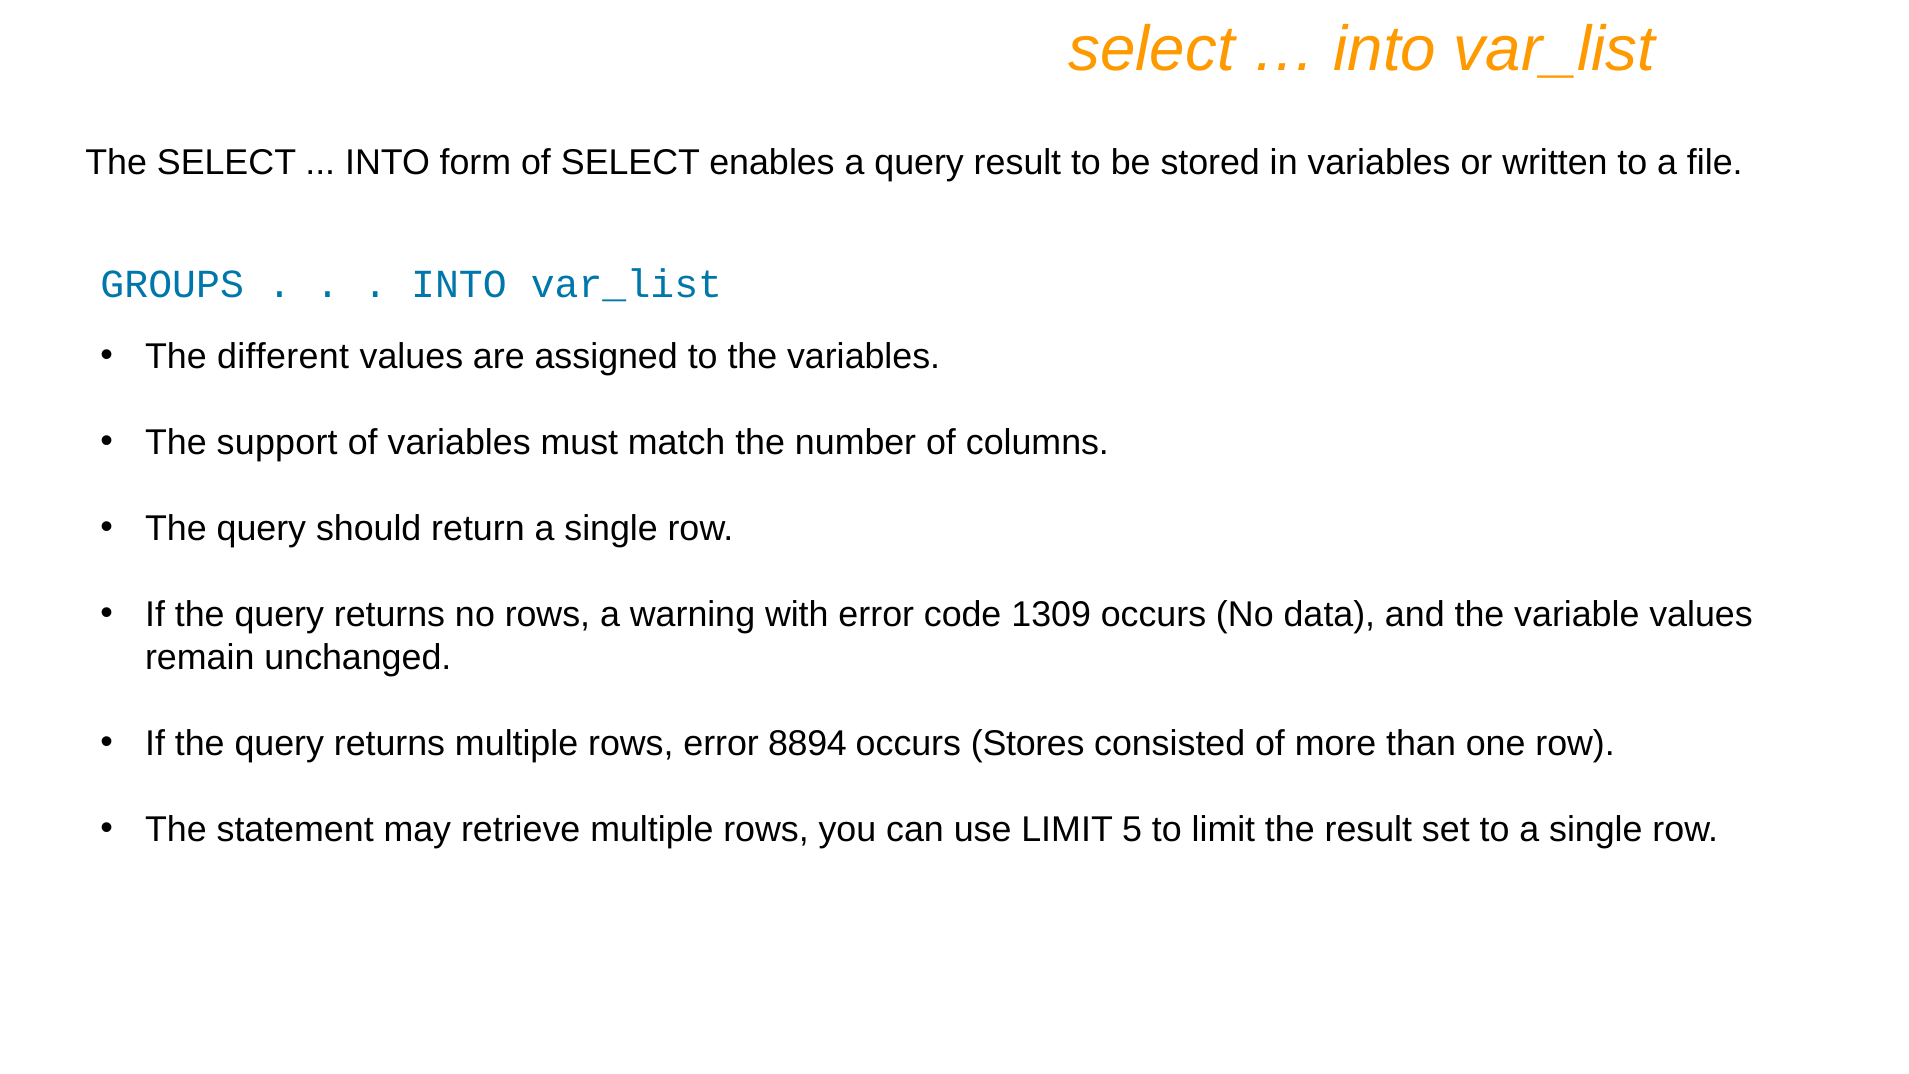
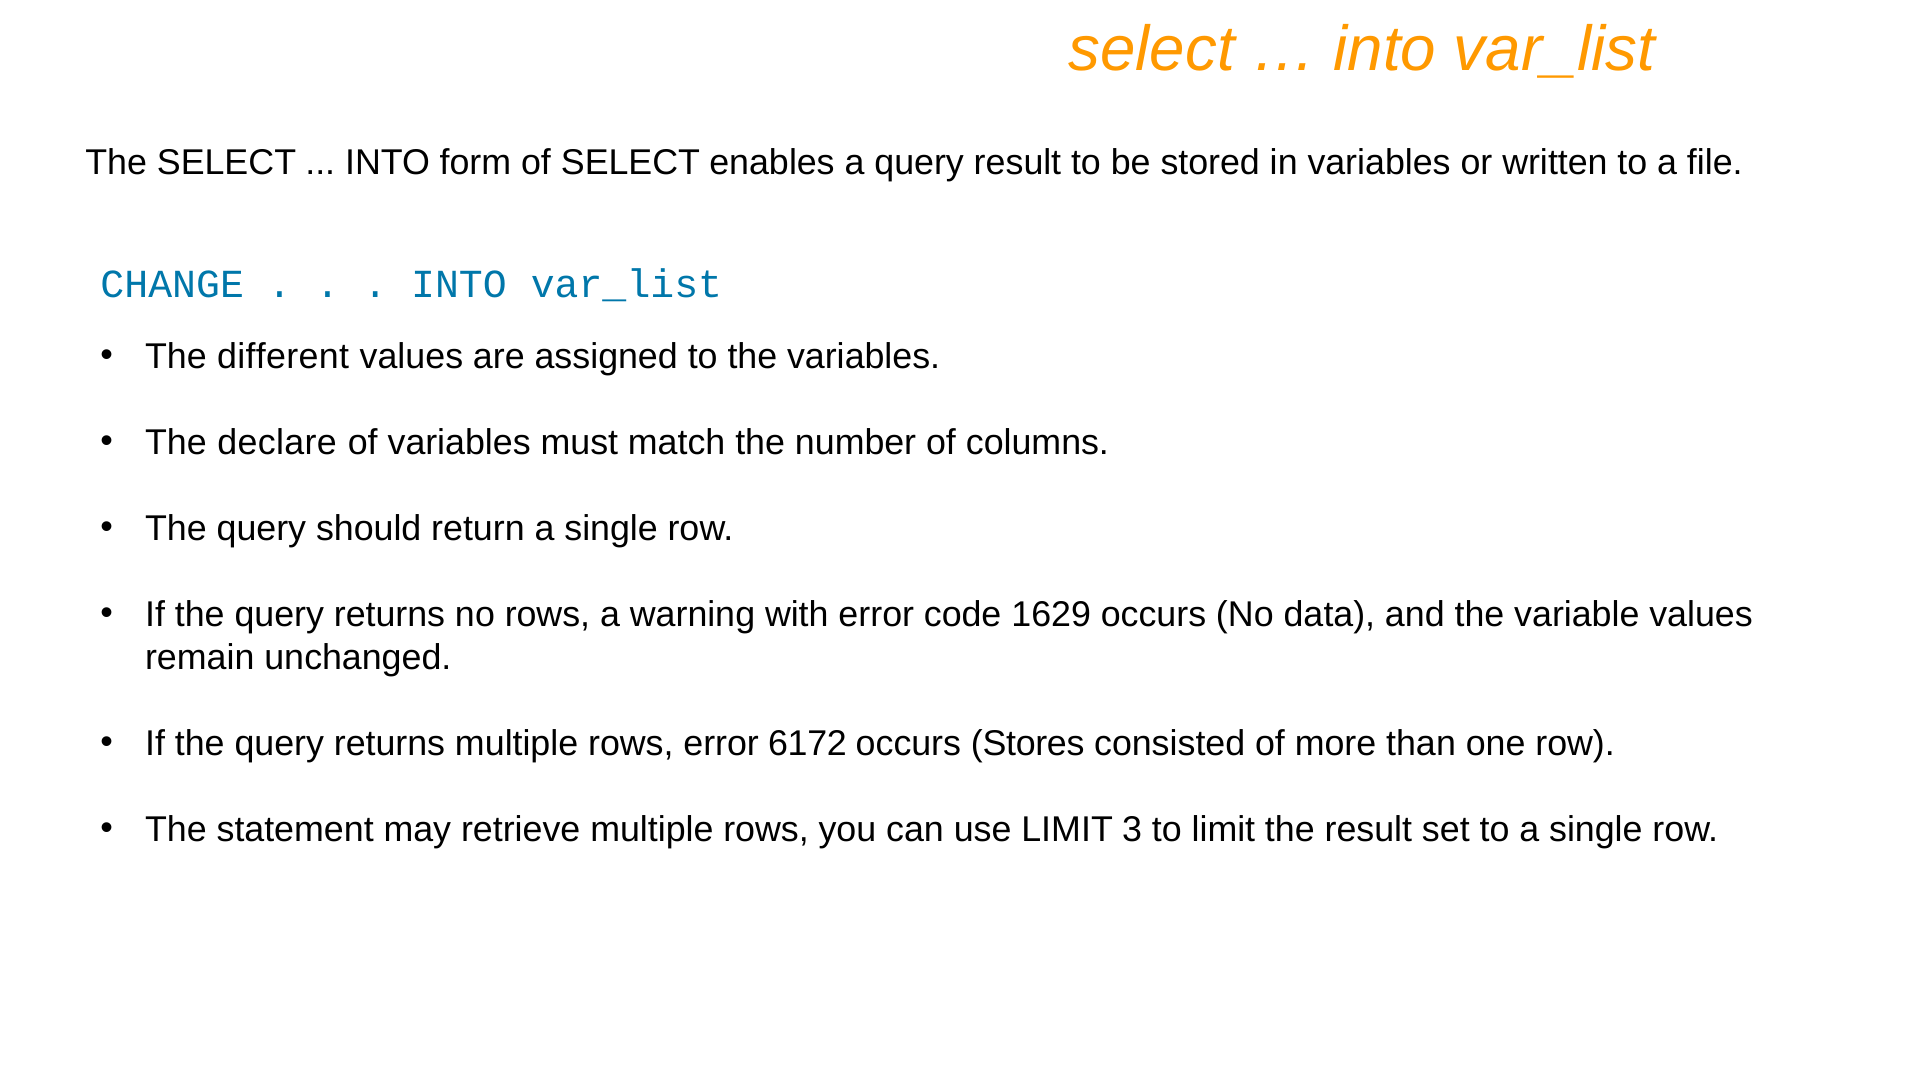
GROUPS: GROUPS -> CHANGE (172, 284)
support: support -> declare (277, 443)
1309: 1309 -> 1629 (1051, 615)
8894: 8894 -> 6172 (807, 744)
5: 5 -> 3 (1132, 829)
